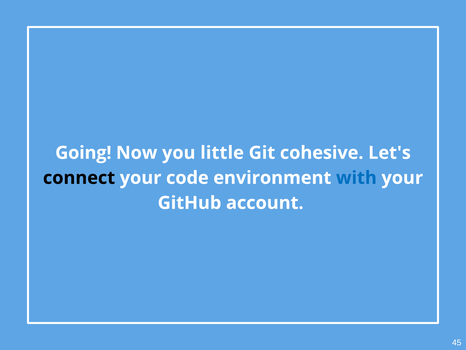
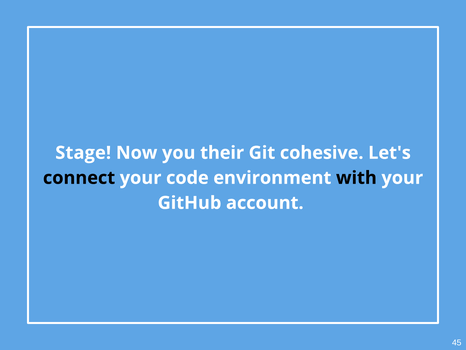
Going: Going -> Stage (83, 153)
little: little -> their (222, 153)
with colour: blue -> black (356, 178)
